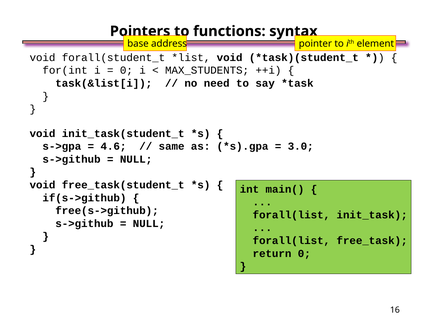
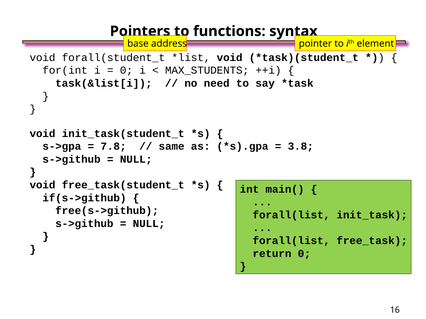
4.6: 4.6 -> 7.8 (113, 147)
3.0: 3.0 -> 3.8 (301, 147)
